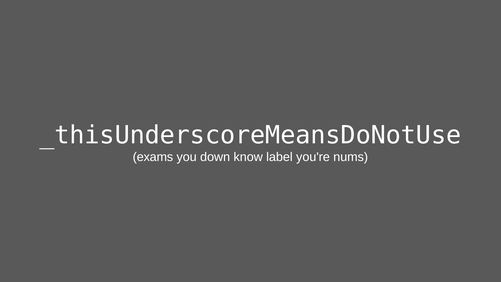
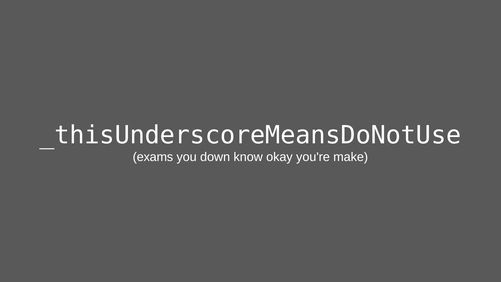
label: label -> okay (279, 157)
nums: nums -> make (351, 157)
